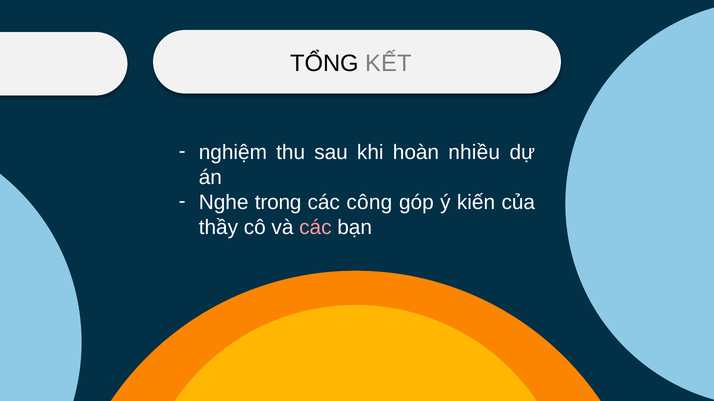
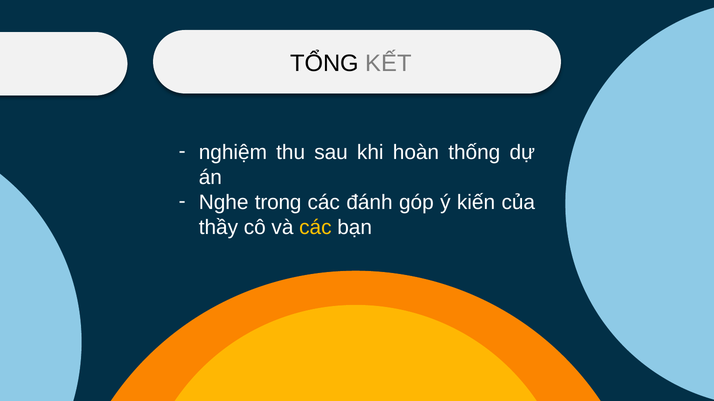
nhiều: nhiều -> thống (474, 152)
công: công -> đánh (369, 202)
các colour: pink -> yellow (315, 228)
